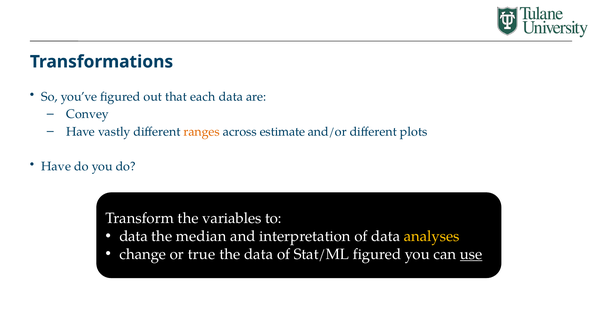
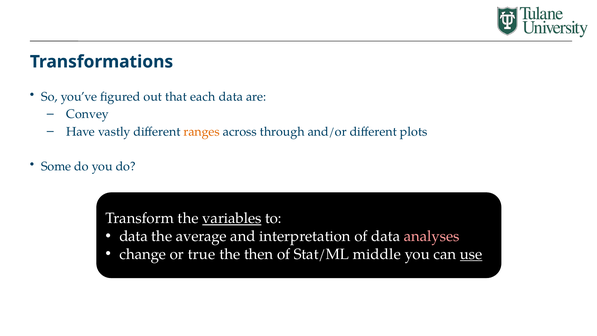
estimate: estimate -> through (282, 132)
Have: Have -> Some (56, 166)
variables underline: none -> present (232, 218)
median: median -> average (201, 236)
analyses colour: yellow -> pink (432, 236)
the data: data -> then (259, 254)
Stat/ML figured: figured -> middle (377, 254)
